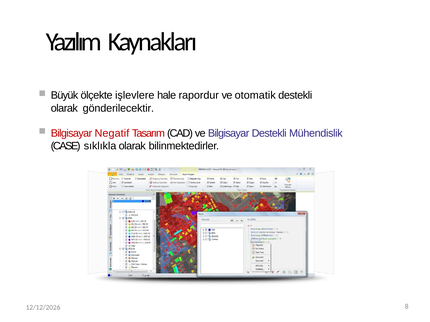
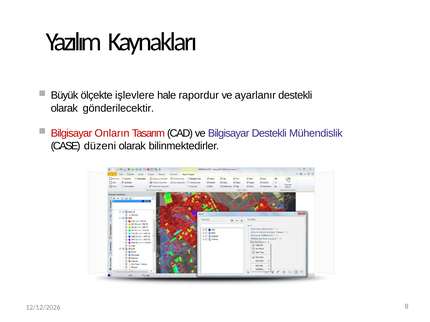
otomatik: otomatik -> ayarlanır (255, 95)
Negatif: Negatif -> Onların (112, 133)
sıklıkla: sıklıkla -> düzeni (100, 146)
